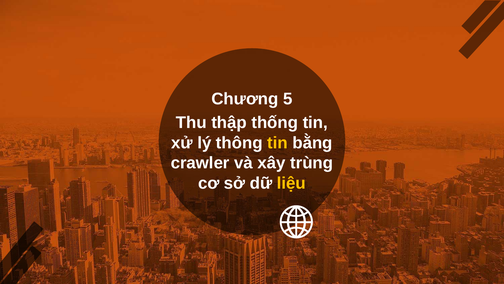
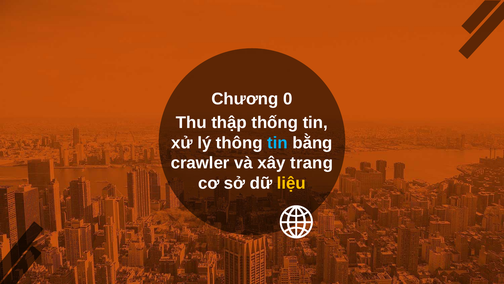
5: 5 -> 0 (288, 99)
tin colour: yellow -> light blue (278, 143)
trùng: trùng -> trang (312, 163)
